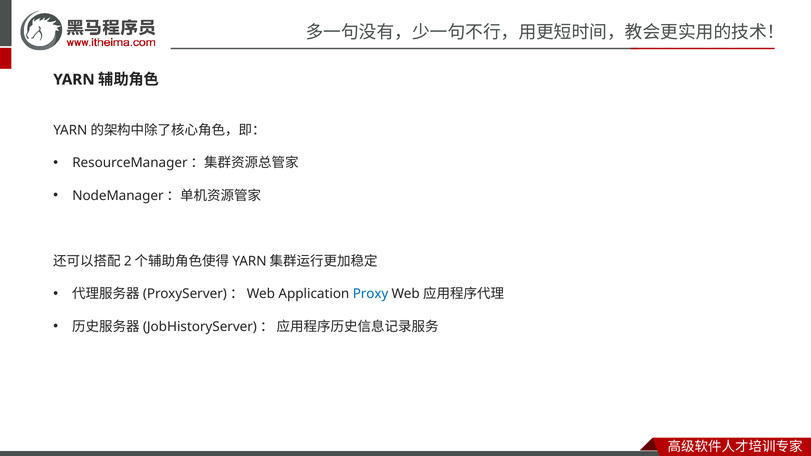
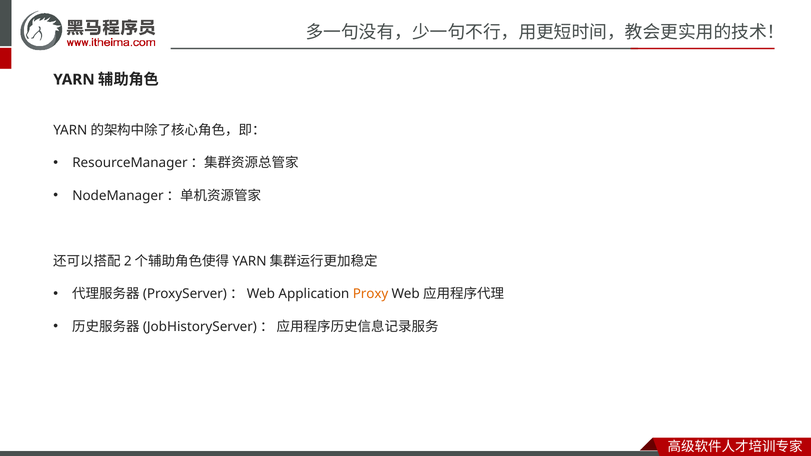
Proxy colour: blue -> orange (371, 294)
